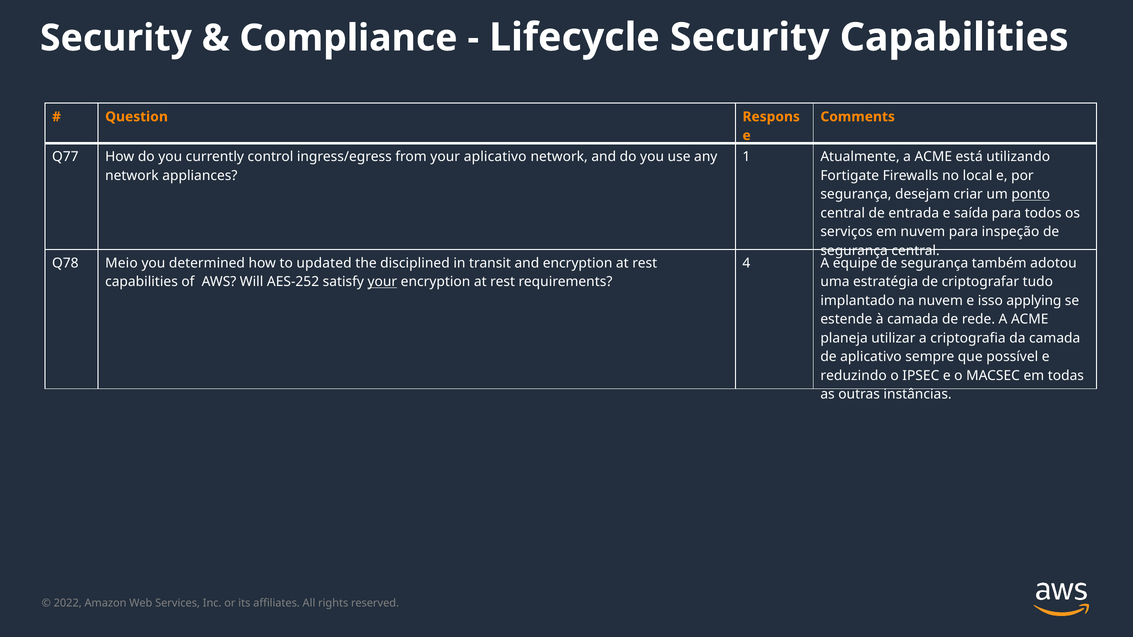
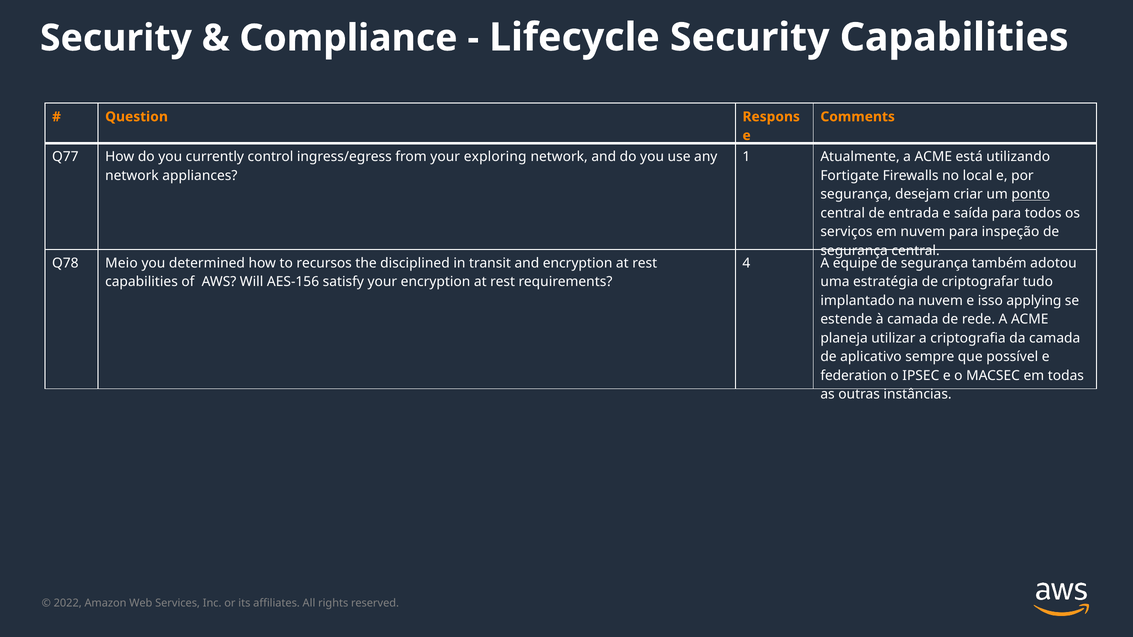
your aplicativo: aplicativo -> exploring (495, 157)
updated: updated -> recursos (324, 263)
AES-252: AES-252 -> AES-156 (293, 282)
your underline: present -> none (382, 282)
reduzindo: reduzindo -> federation (854, 376)
